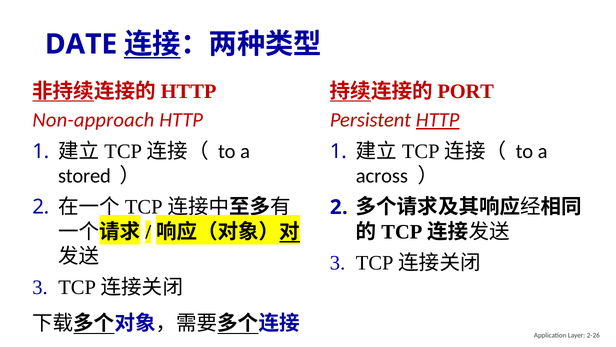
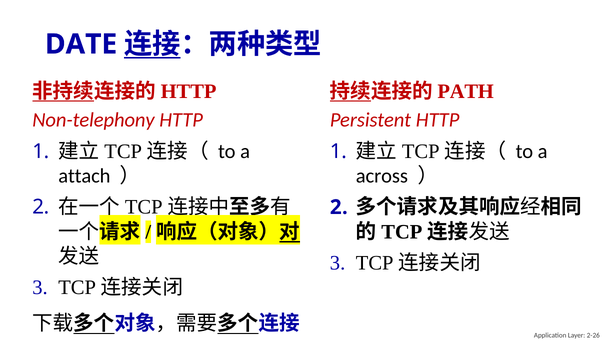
PORT: PORT -> PATH (466, 91)
Non-approach: Non-approach -> Non-telephony (93, 120)
HTTP underline: present -> none (438, 120)
stored: stored -> attach (84, 176)
